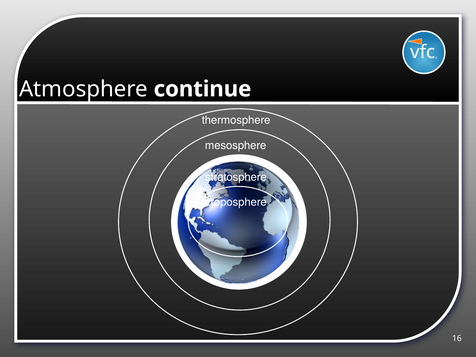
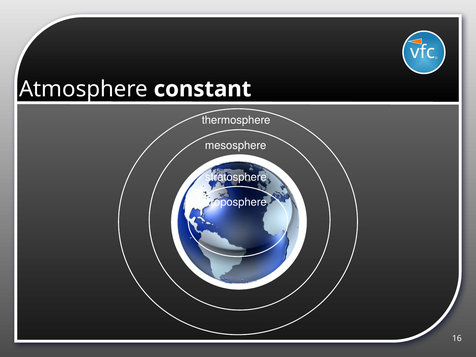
continue: continue -> constant (202, 89)
